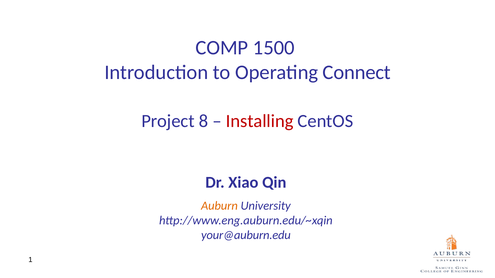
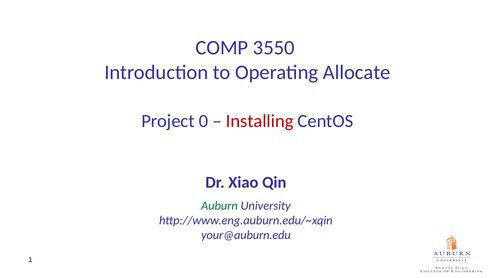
1500: 1500 -> 3550 (274, 48)
Connect: Connect -> Allocate (357, 72)
8: 8 -> 0 (204, 121)
Auburn colour: orange -> green (219, 206)
